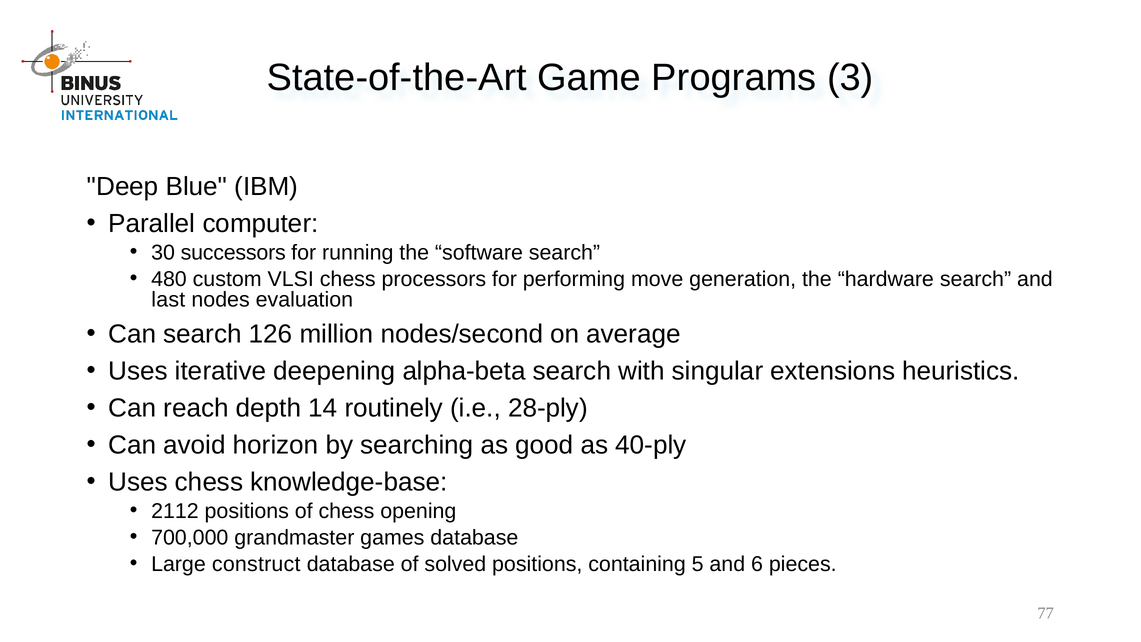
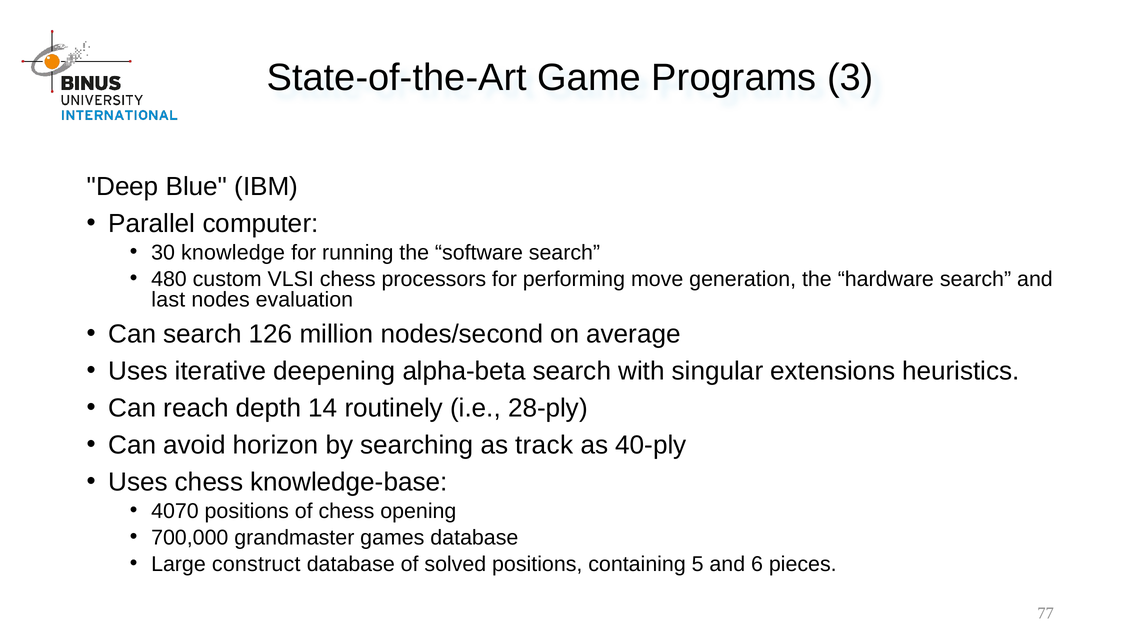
successors: successors -> knowledge (233, 253)
good: good -> track (544, 445)
2112: 2112 -> 4070 (175, 511)
